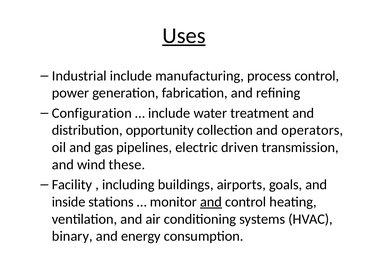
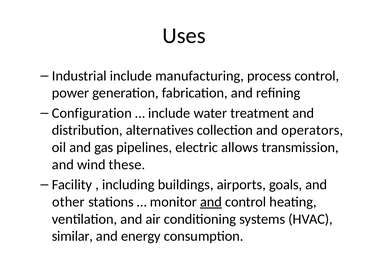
Uses underline: present -> none (184, 36)
opportunity: opportunity -> alternatives (160, 130)
driven: driven -> allows (240, 147)
inside: inside -> other (68, 202)
binary: binary -> similar (72, 236)
